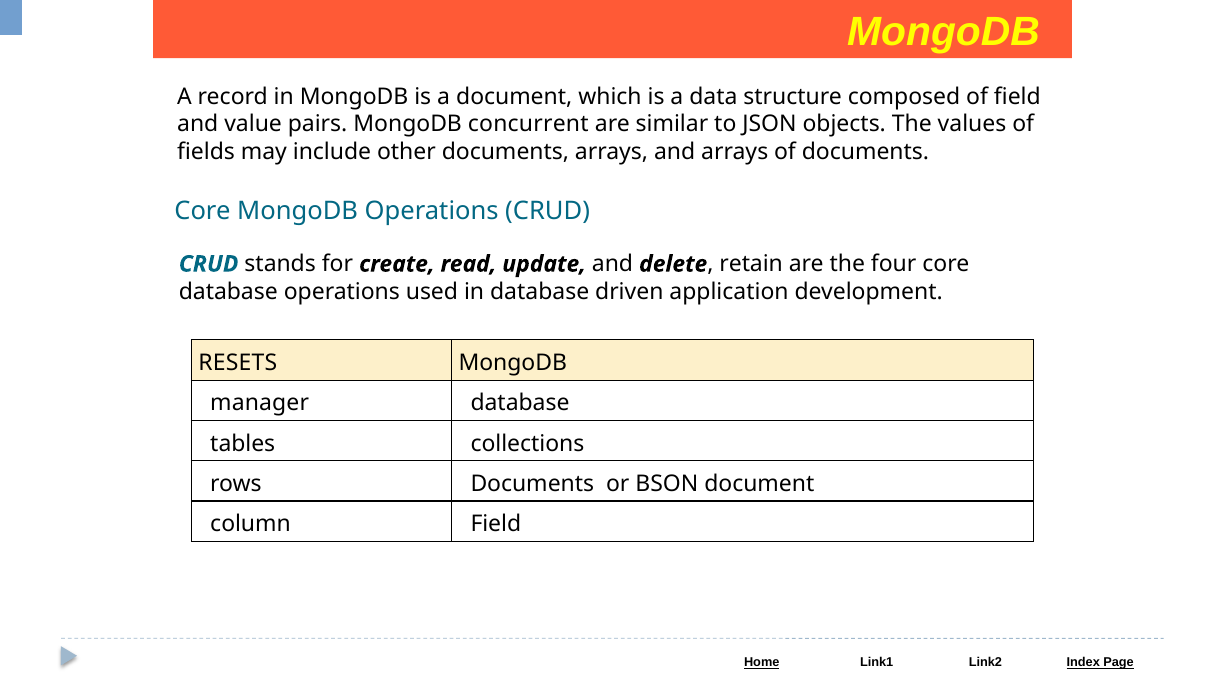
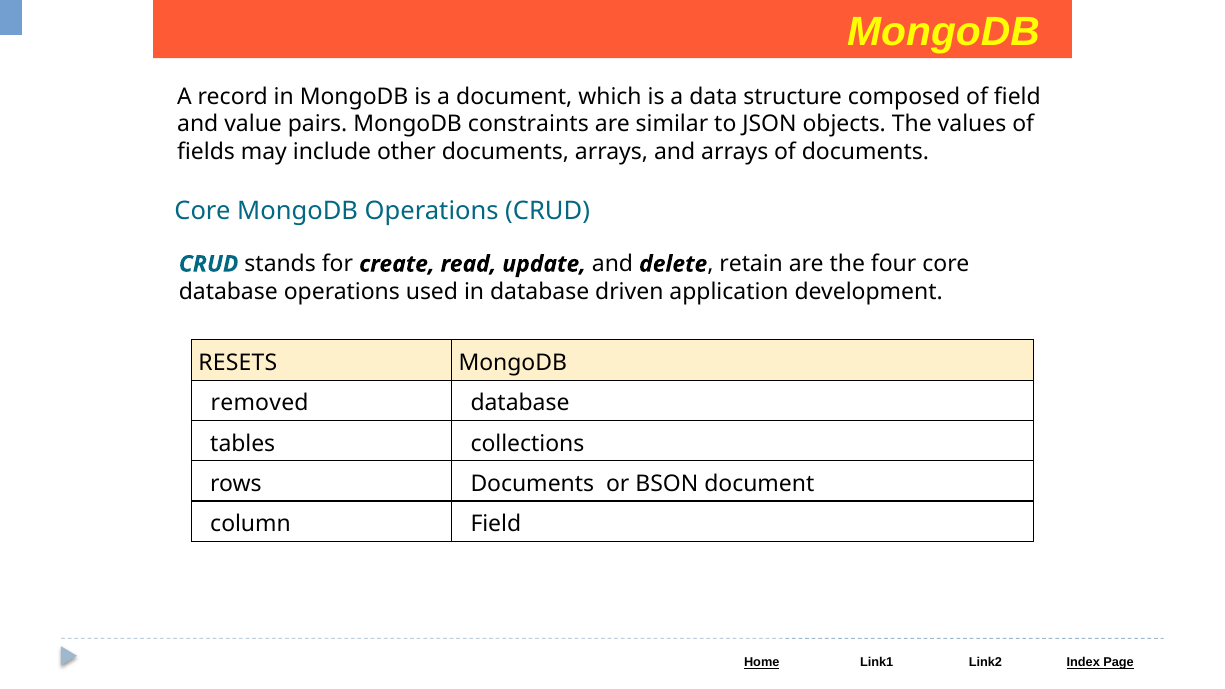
concurrent: concurrent -> constraints (528, 124)
manager: manager -> removed (260, 403)
